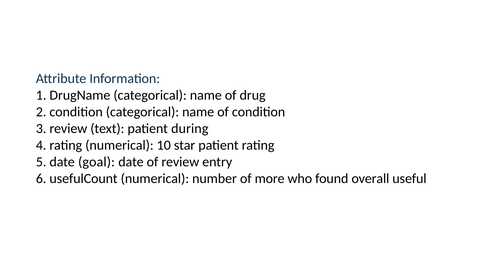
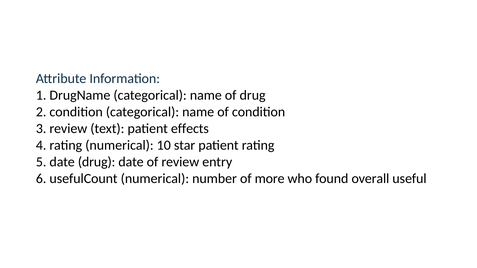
during: during -> effects (190, 129)
date goal: goal -> drug (97, 162)
